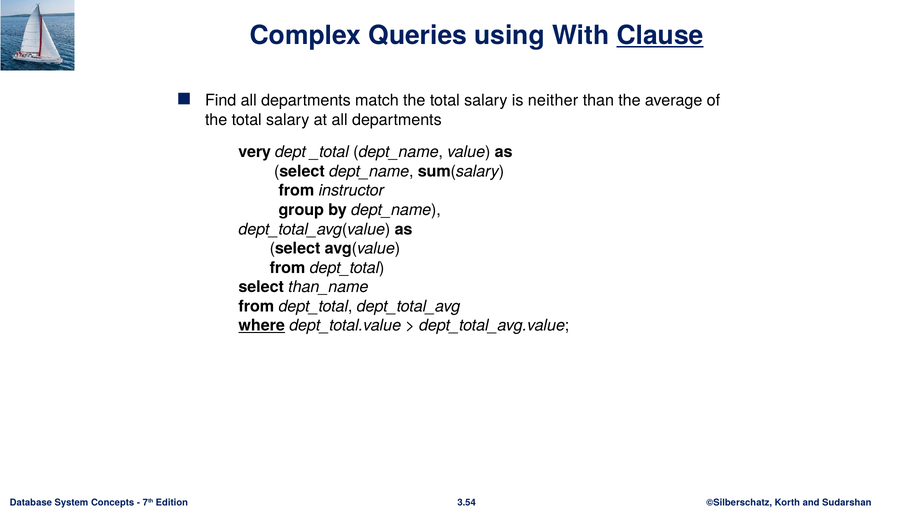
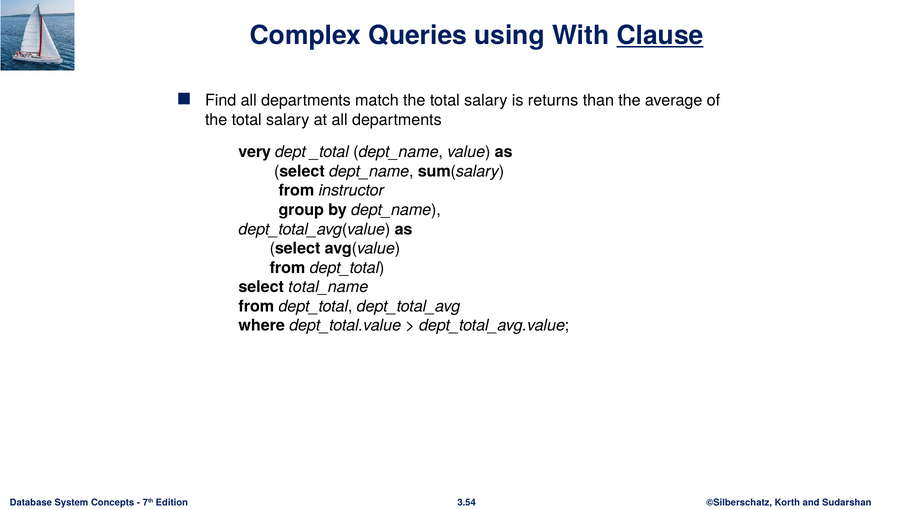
neither: neither -> returns (553, 101)
than_name: than_name -> total_name (328, 287)
where underline: present -> none (262, 326)
